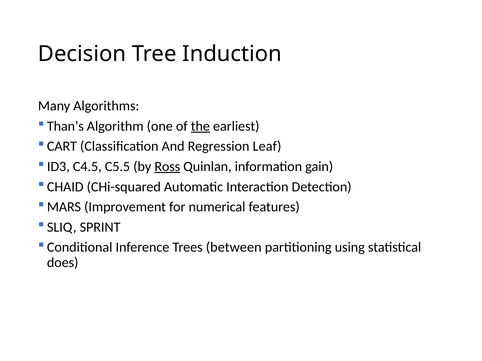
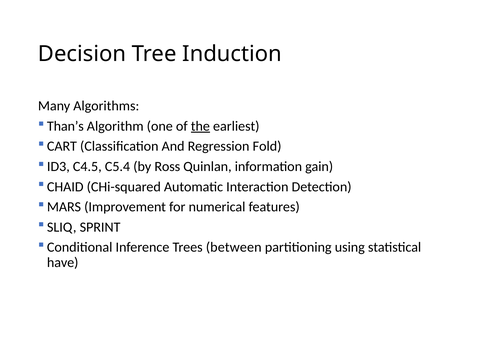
Leaf: Leaf -> Fold (267, 147)
C5.5: C5.5 -> C5.4 (117, 167)
Ross underline: present -> none (167, 167)
does: does -> have (63, 263)
